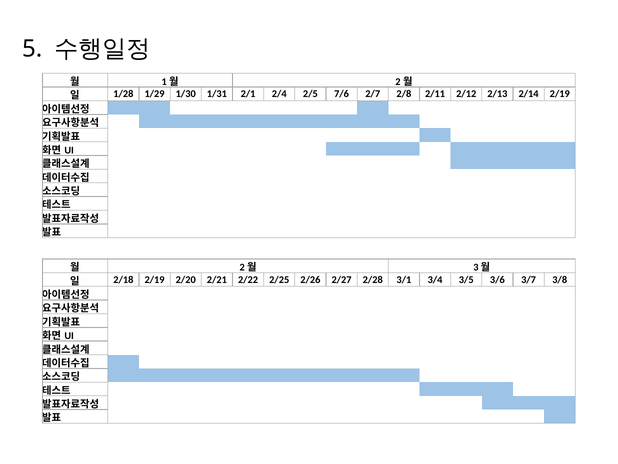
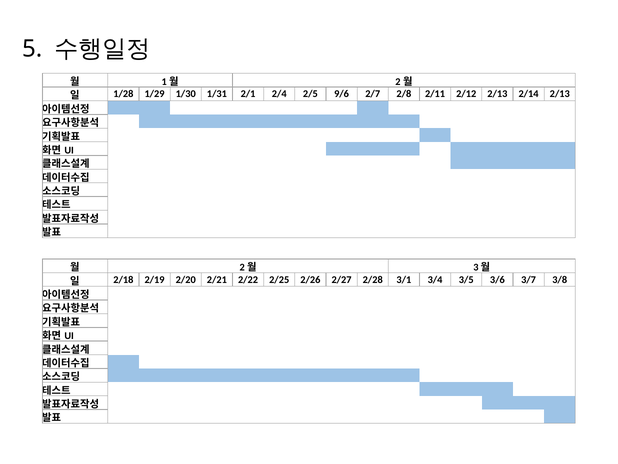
7/6: 7/6 -> 9/6 (342, 94)
2/14 2/19: 2/19 -> 2/13 (560, 94)
